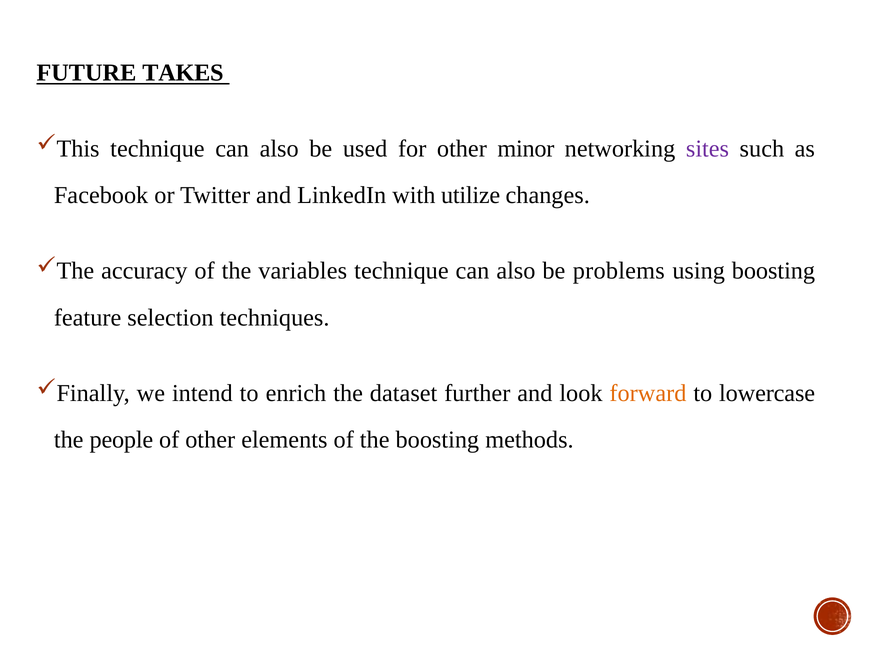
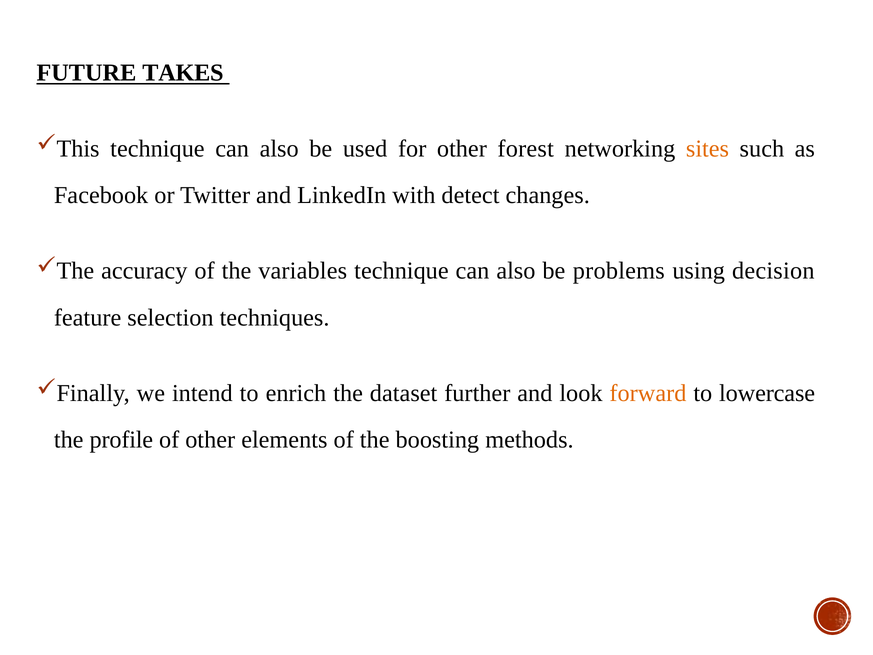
minor: minor -> forest (526, 149)
sites colour: purple -> orange (707, 149)
utilize: utilize -> detect (470, 195)
using boosting: boosting -> decision (773, 271)
people: people -> profile (121, 440)
